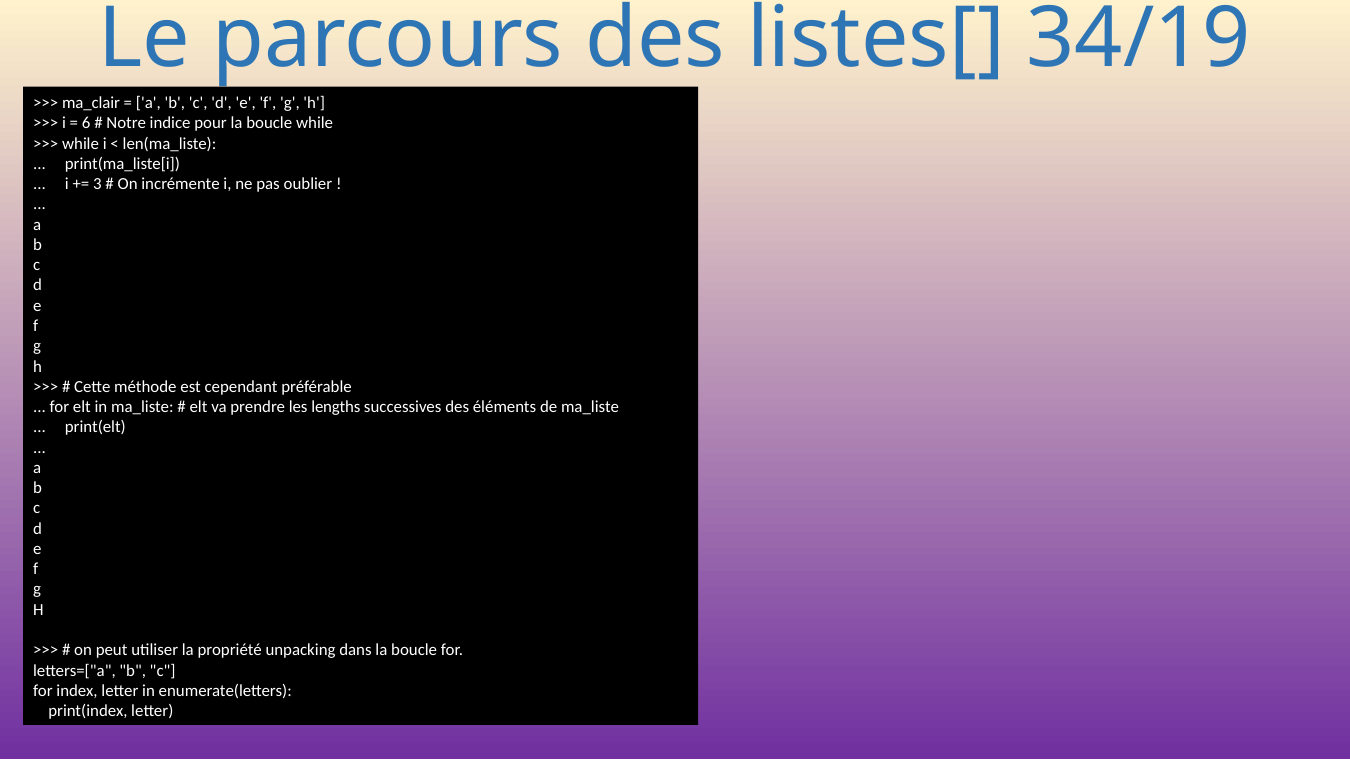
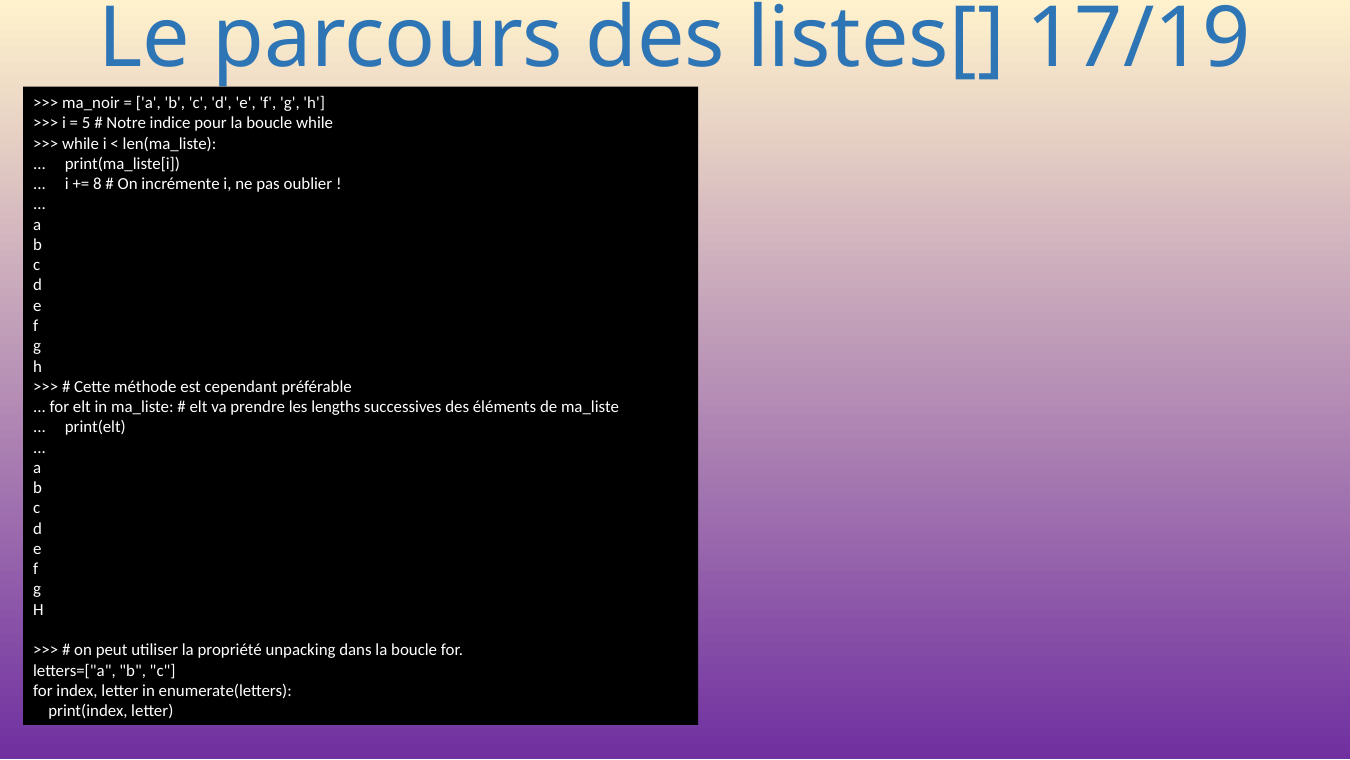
34/19: 34/19 -> 17/19 (1139, 39)
ma_clair: ma_clair -> ma_noir (91, 103)
6: 6 -> 5 (86, 123)
3: 3 -> 8 (97, 184)
